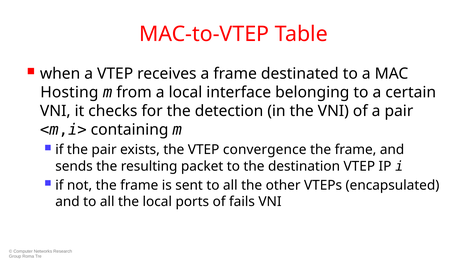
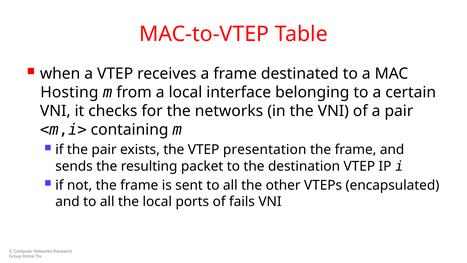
the detection: detection -> networks (229, 111)
convergence: convergence -> presentation (265, 150)
